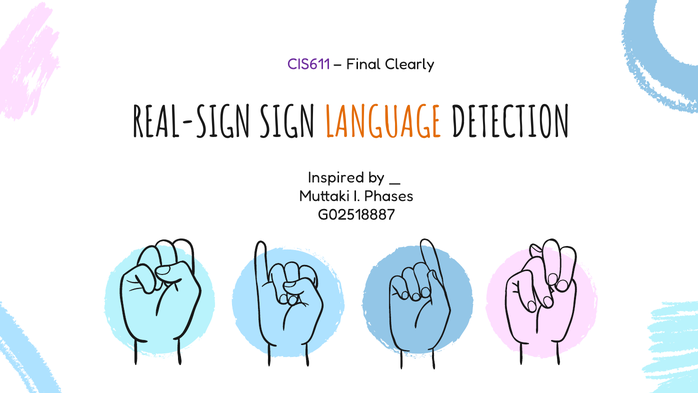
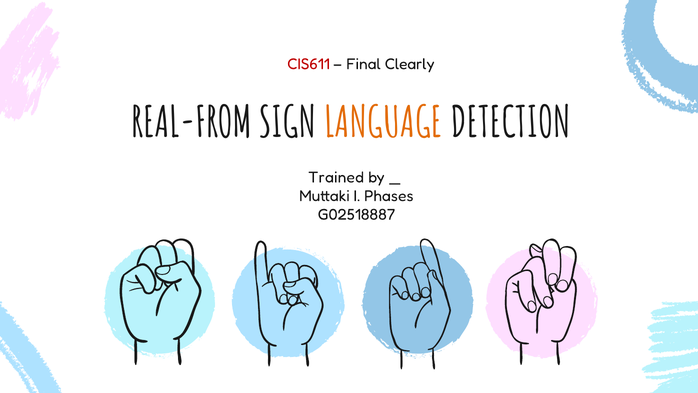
CIS611 colour: purple -> red (308, 64)
REAL-SIGN: REAL-SIGN -> REAL-FROM (192, 123)
Inspired: Inspired -> Trained (336, 177)
